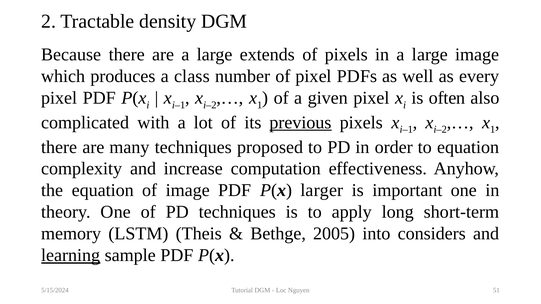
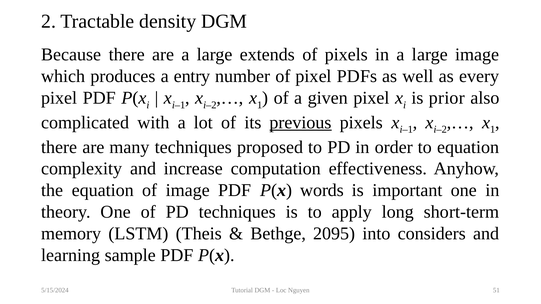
class: class -> entry (192, 76)
often: often -> prior (447, 98)
larger: larger -> words (322, 191)
2005: 2005 -> 2095 (334, 234)
learning underline: present -> none (71, 256)
